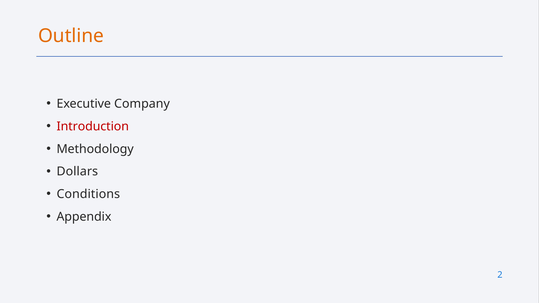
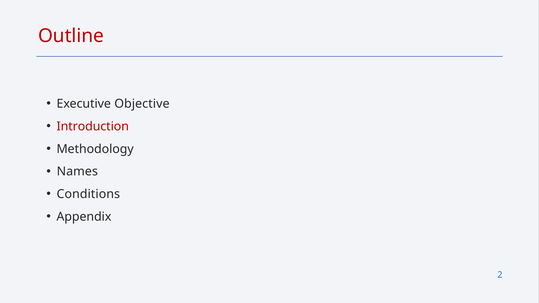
Outline colour: orange -> red (71, 36)
Company: Company -> Objective (142, 104)
Dollars: Dollars -> Names (77, 172)
